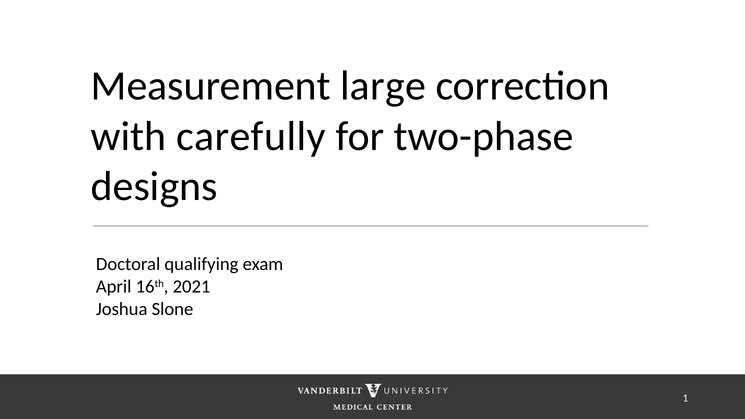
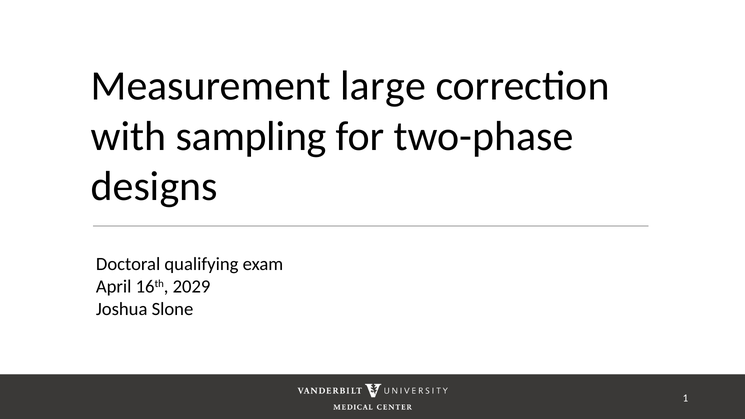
carefully: carefully -> sampling (251, 136)
2021: 2021 -> 2029 (192, 287)
